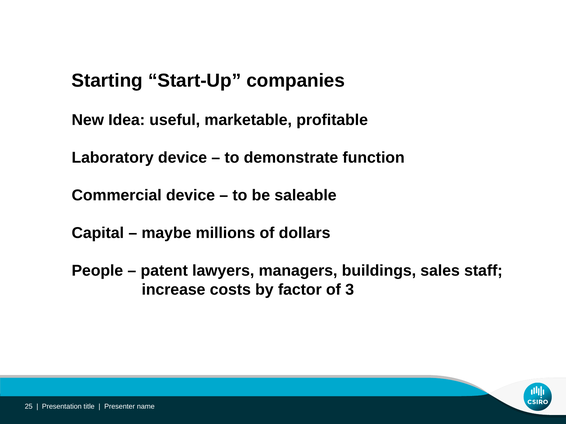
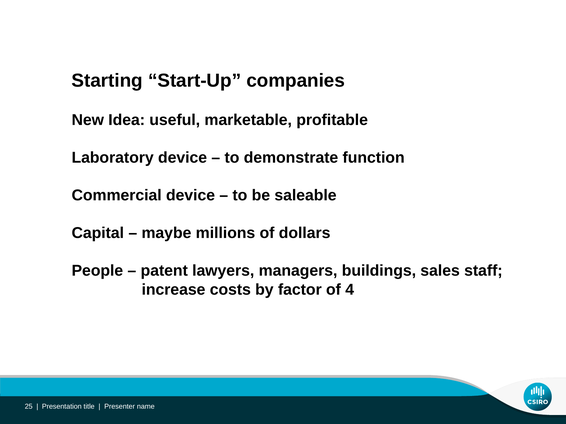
3: 3 -> 4 (350, 290)
